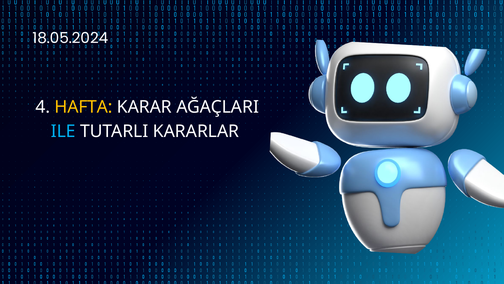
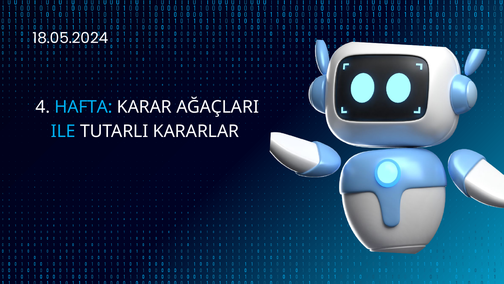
HAFTA colour: yellow -> light blue (84, 107)
